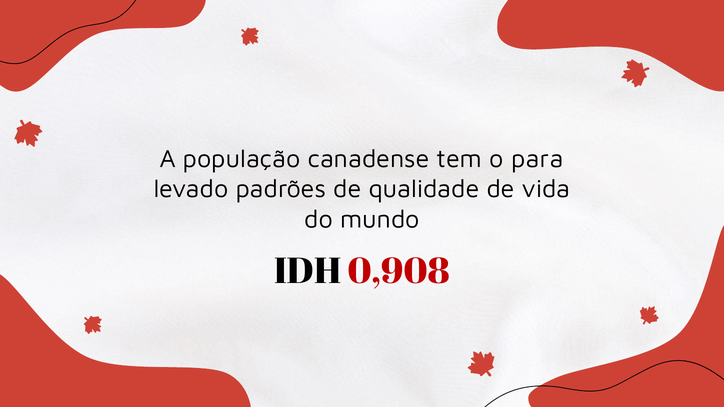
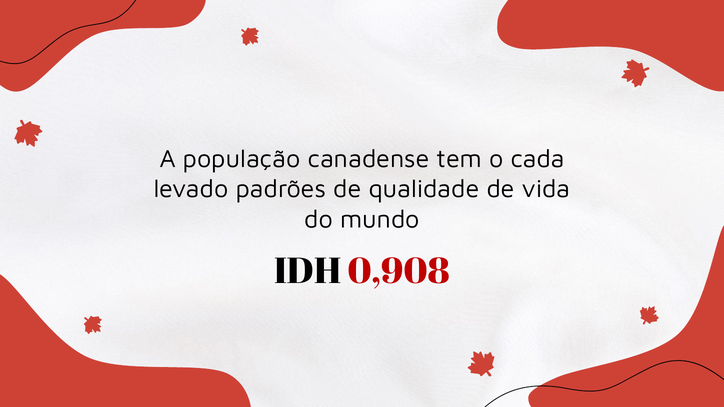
para: para -> cada (538, 159)
